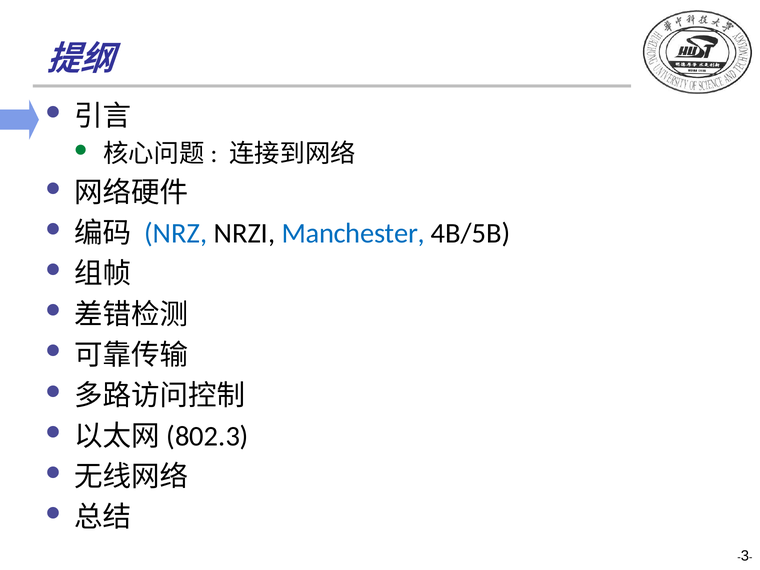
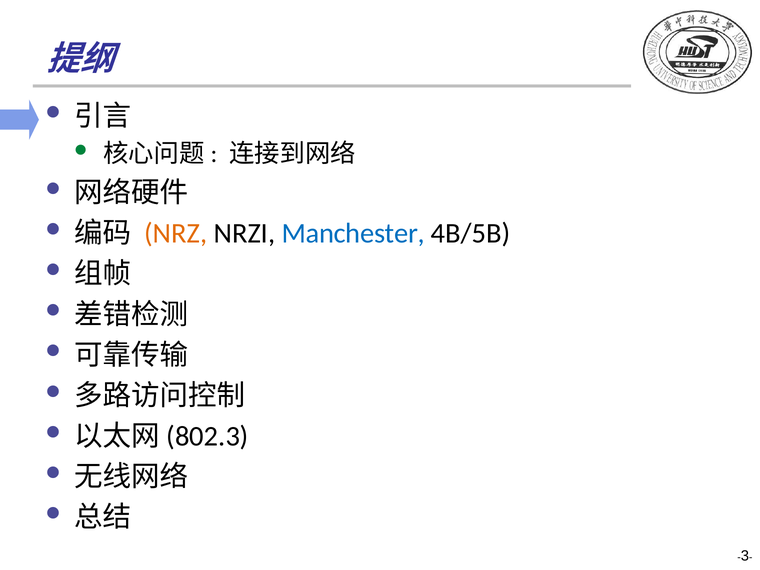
NRZ colour: blue -> orange (176, 233)
